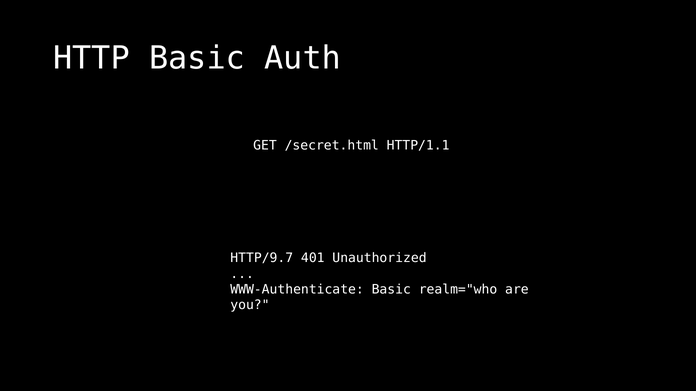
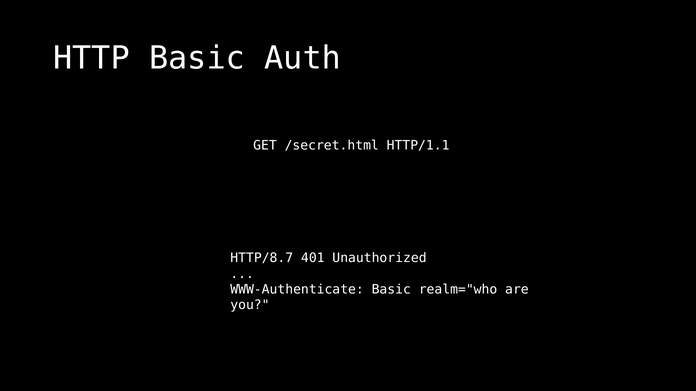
HTTP/9.7: HTTP/9.7 -> HTTP/8.7 (262, 258)
